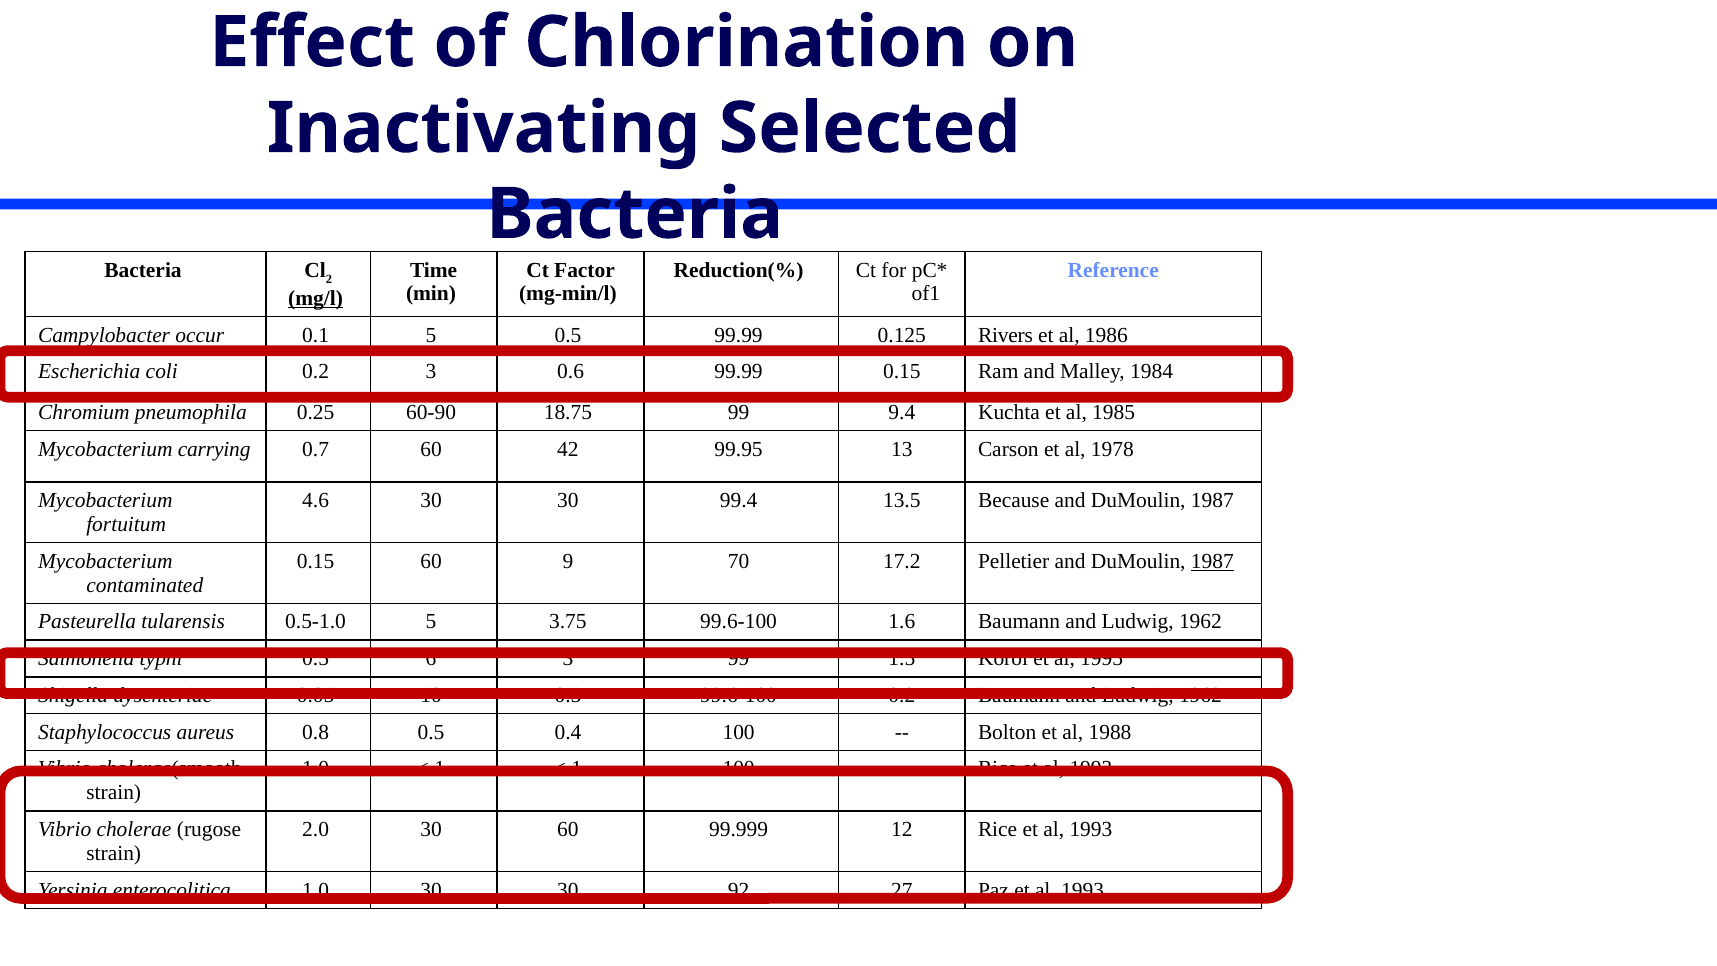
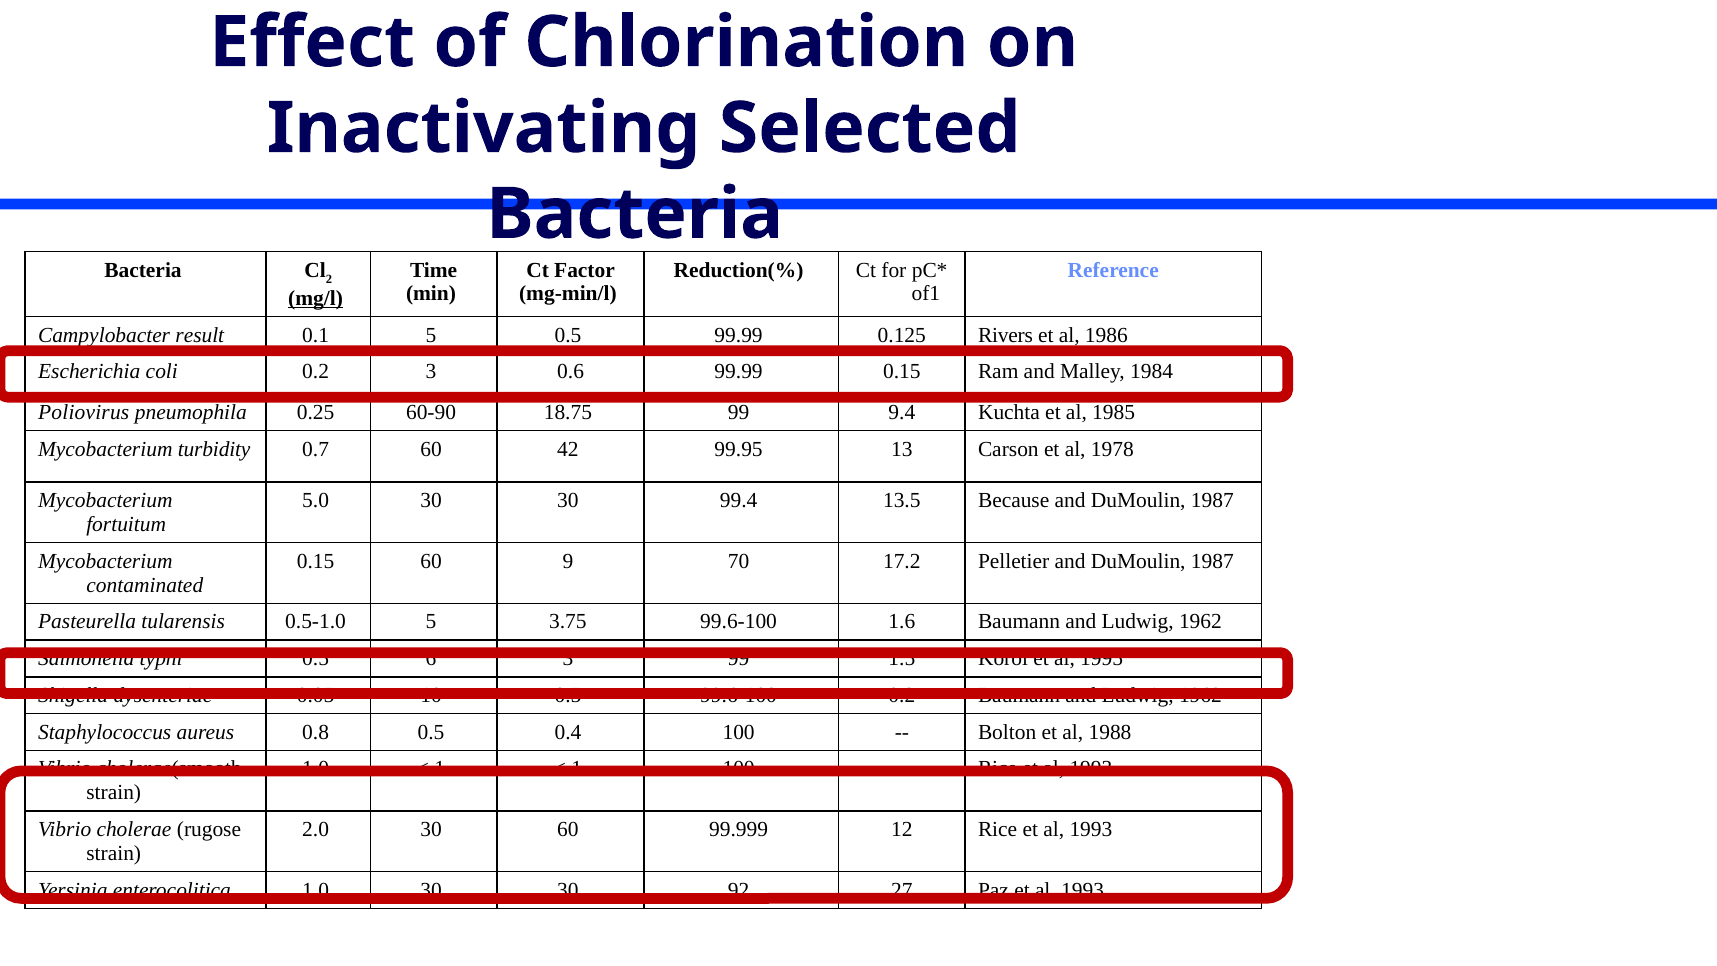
occur: occur -> result (200, 335)
Chromium: Chromium -> Poliovirus (84, 412)
carrying: carrying -> turbidity (214, 449)
4.6: 4.6 -> 5.0 (316, 501)
1987 underline: present -> none (1212, 561)
